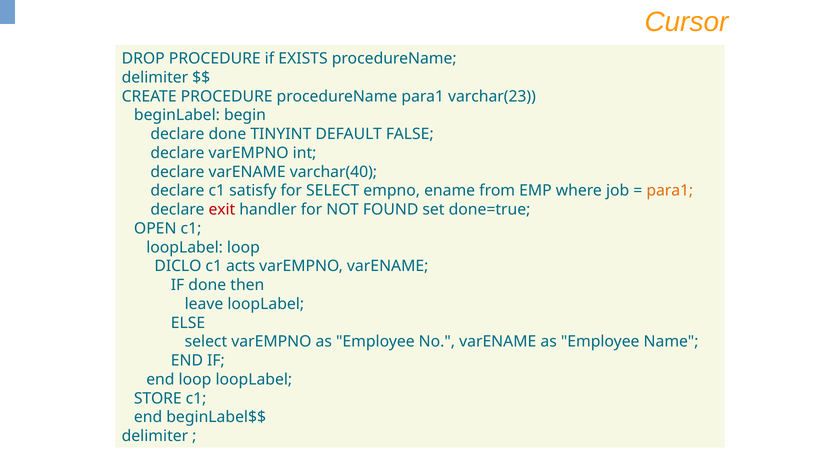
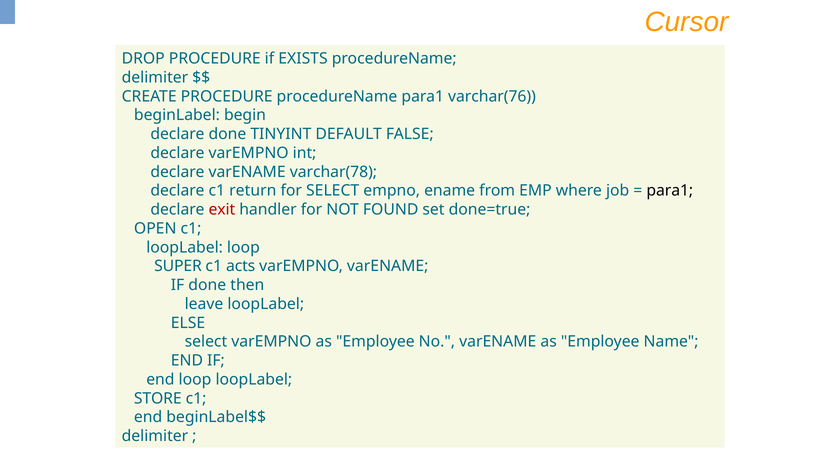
varchar(23: varchar(23 -> varchar(76 (492, 96)
varchar(40: varchar(40 -> varchar(78 (333, 172)
satisfy: satisfy -> return (253, 191)
para1 colour: orange -> black (670, 191)
DICLO: DICLO -> SUPER (178, 267)
